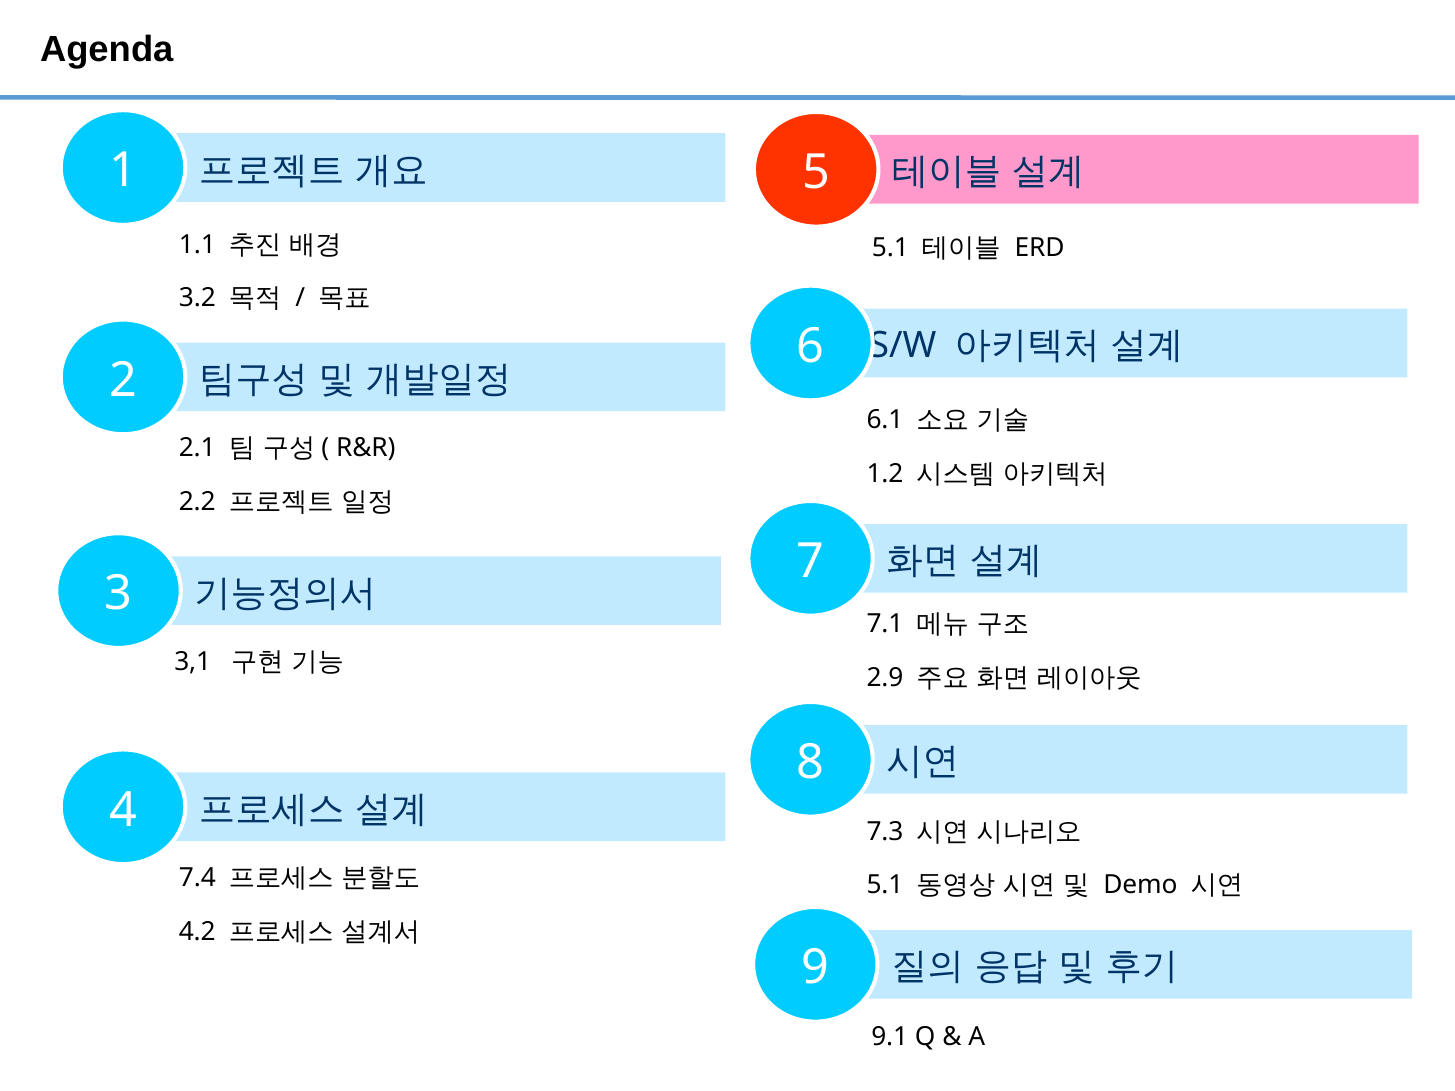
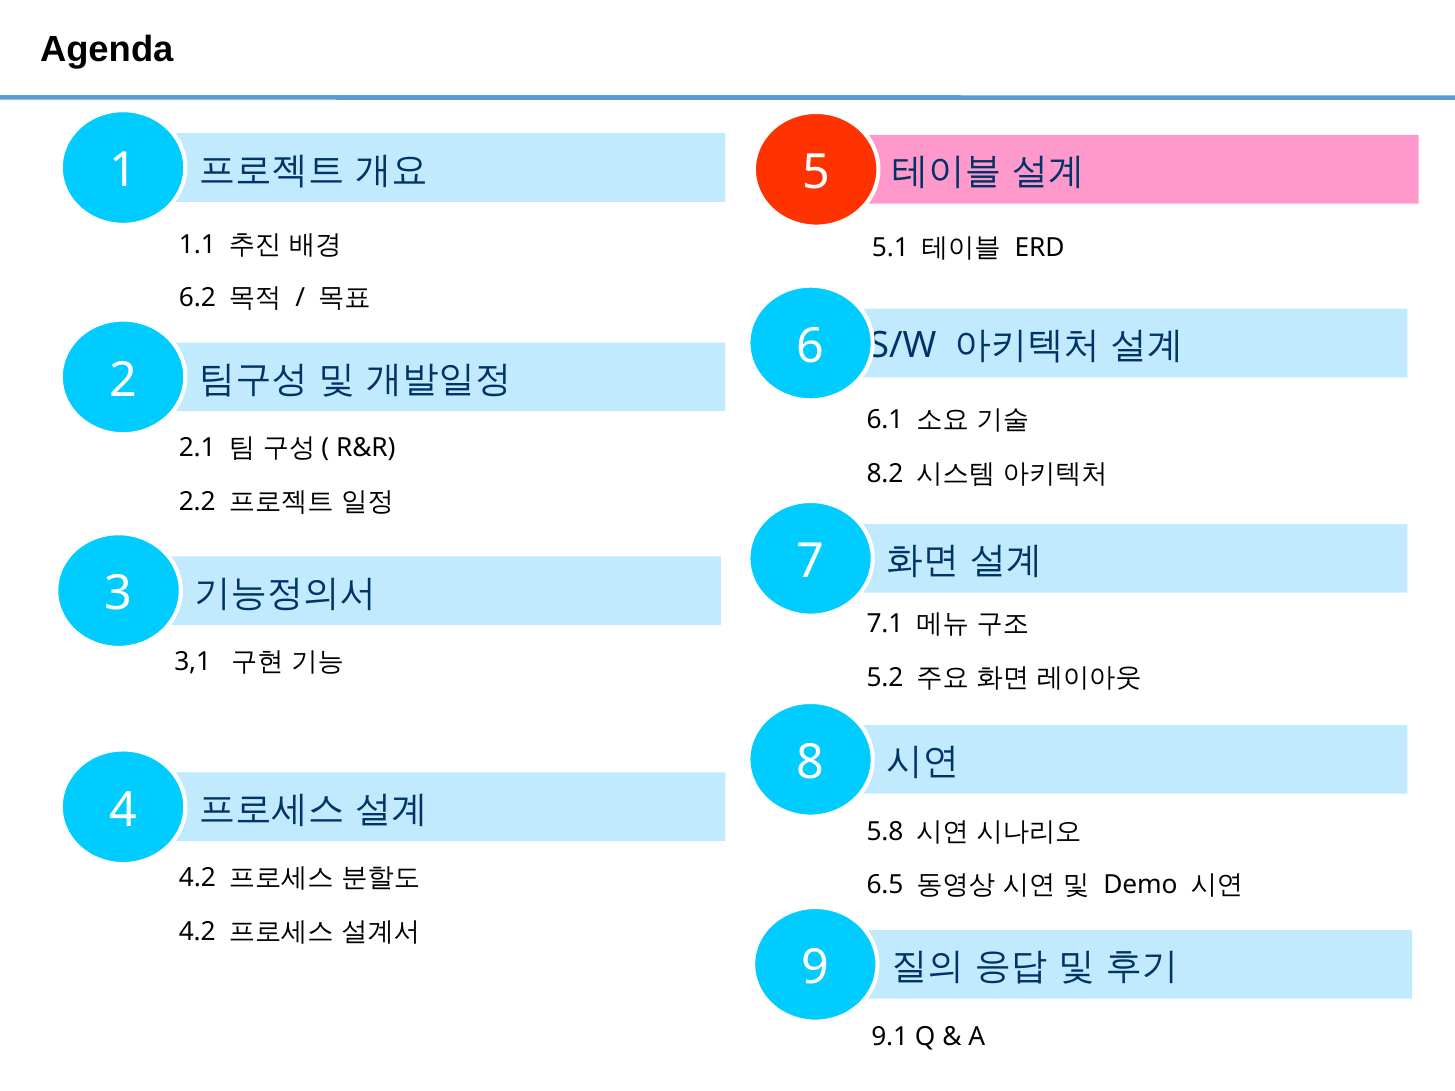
3.2: 3.2 -> 6.2 (197, 298)
1.2: 1.2 -> 8.2 (885, 474)
2.9: 2.9 -> 5.2 (885, 678)
7.3: 7.3 -> 5.8 (885, 832)
7.4: 7.4 -> 4.2 (197, 878)
5.1: 5.1 -> 6.5 (885, 885)
